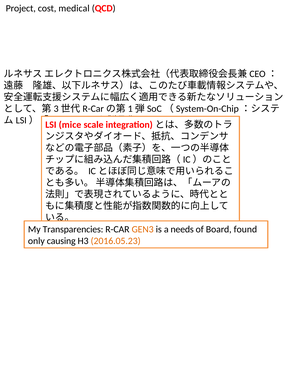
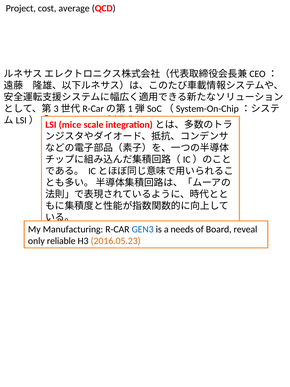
medical: medical -> average (74, 8)
Transparencies: Transparencies -> Manufacturing (73, 229)
GEN3 colour: orange -> blue (143, 229)
found: found -> reveal (245, 229)
causing: causing -> reliable (61, 241)
